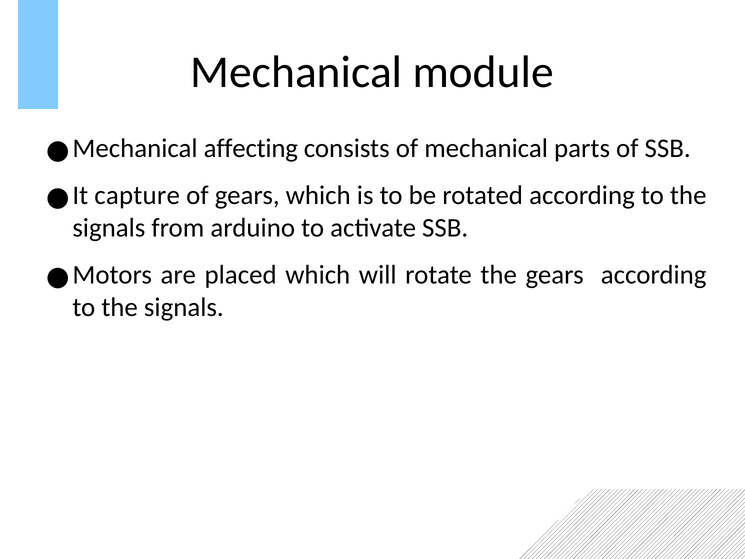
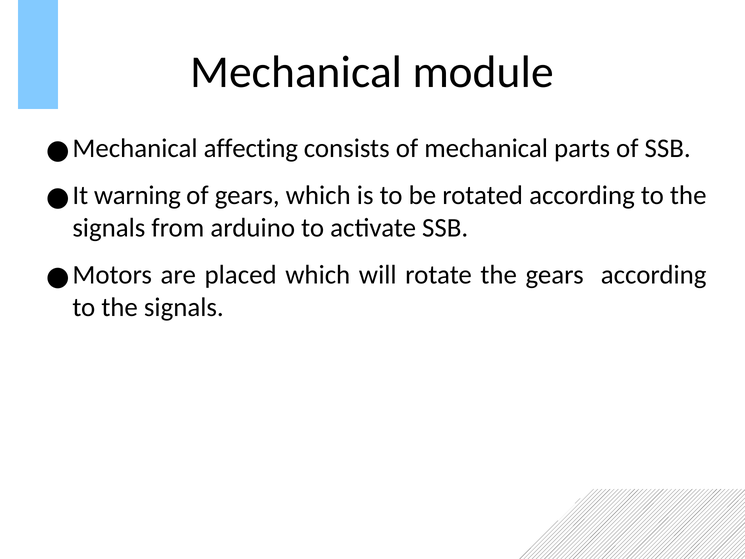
capture: capture -> warning (137, 195)
